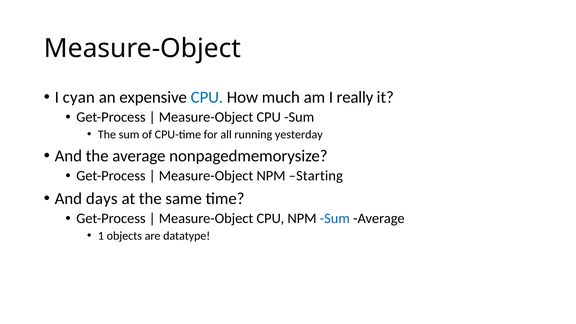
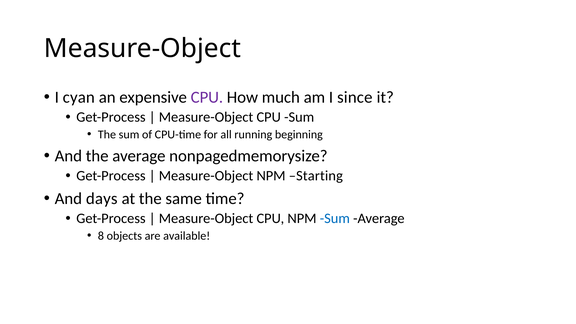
CPU colour: blue -> purple (207, 97)
really: really -> since (355, 97)
yesterday: yesterday -> beginning (299, 134)
1: 1 -> 8 (101, 236)
datatype: datatype -> available (187, 236)
